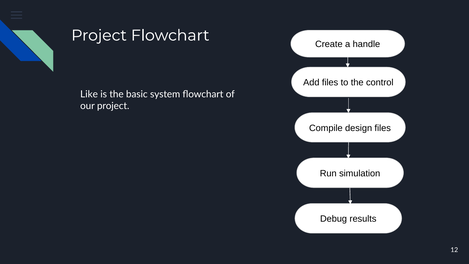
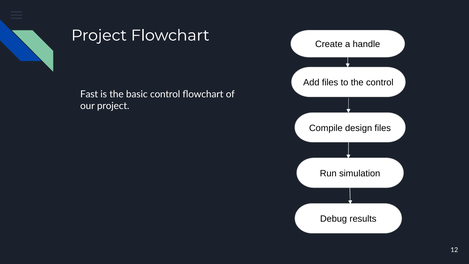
Like: Like -> Fast (89, 94)
basic system: system -> control (165, 94)
